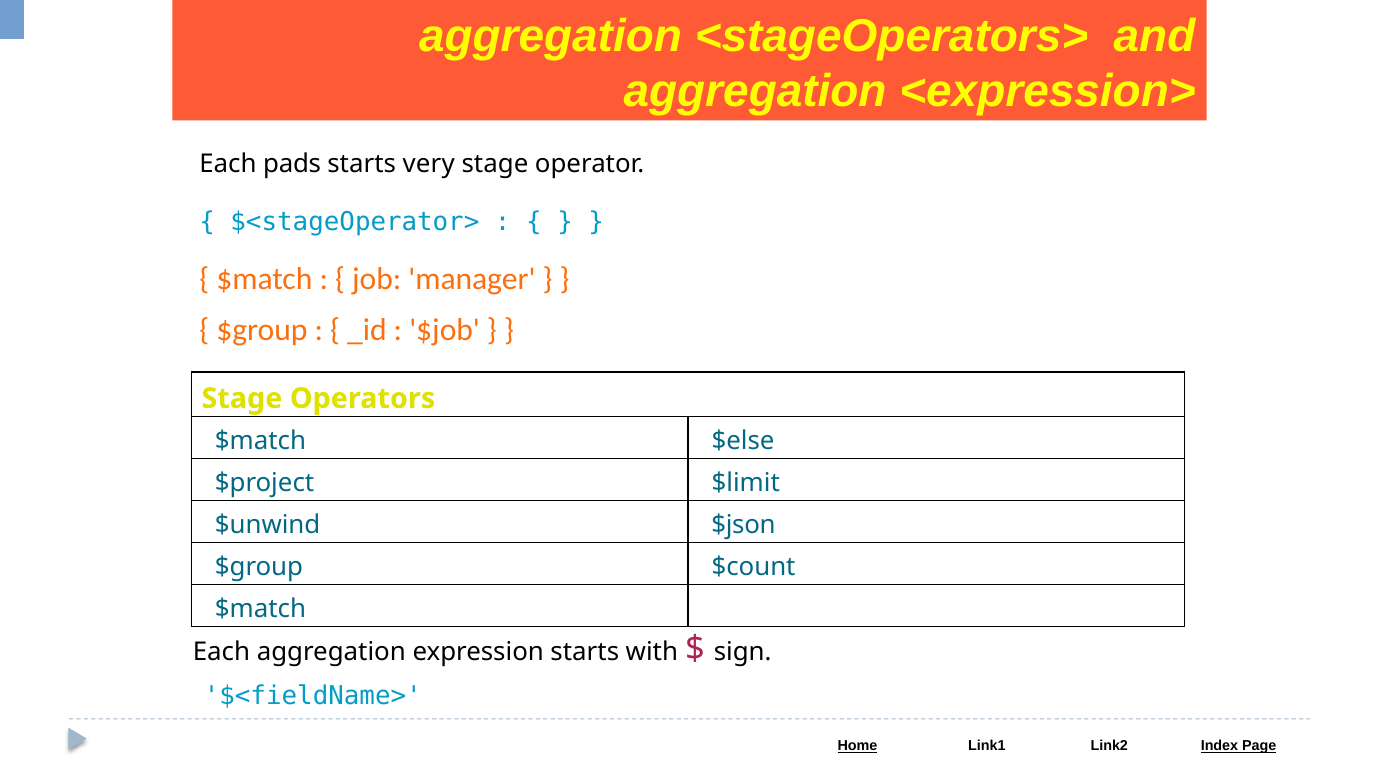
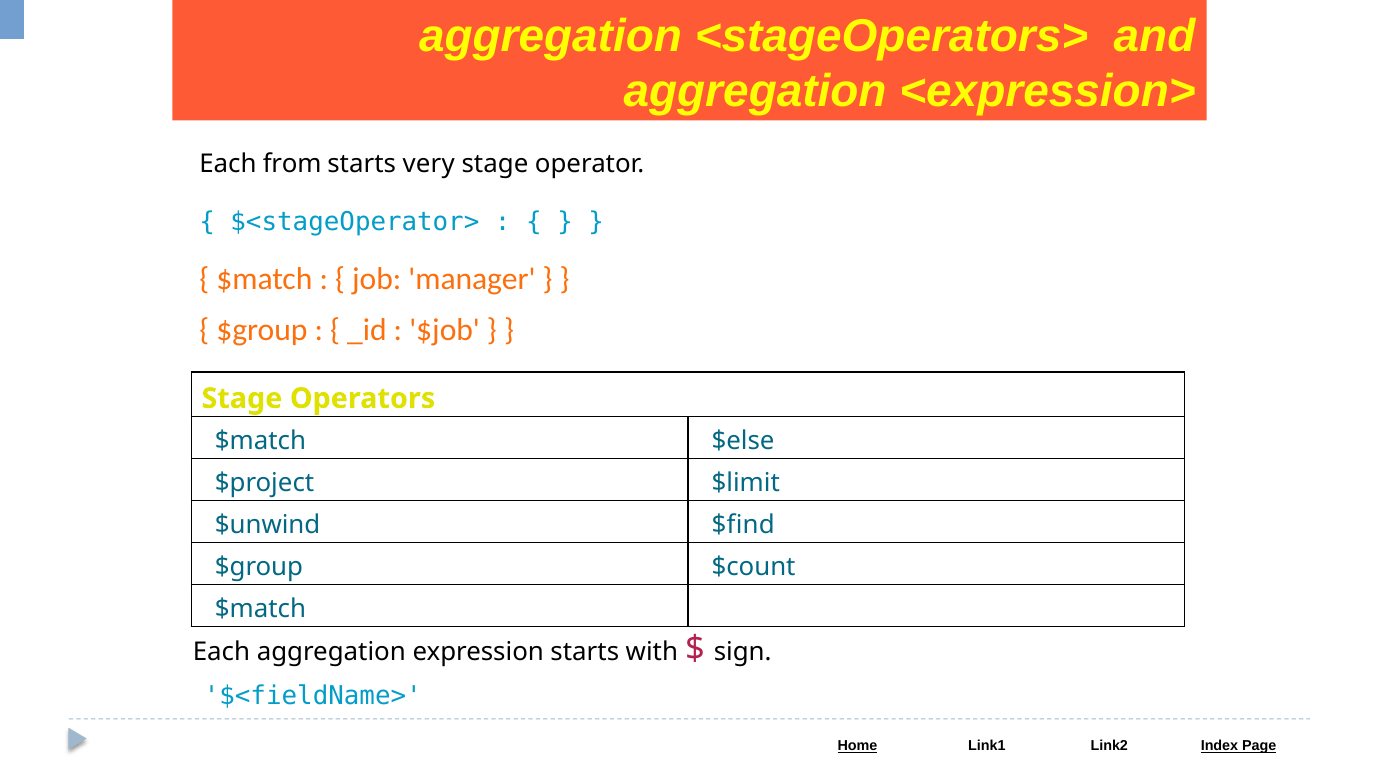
pads: pads -> from (292, 164)
$json: $json -> $find (743, 525)
